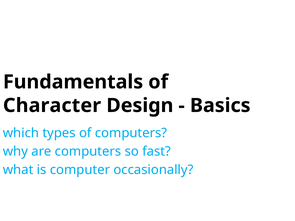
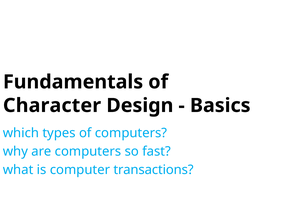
occasionally: occasionally -> transactions (153, 170)
